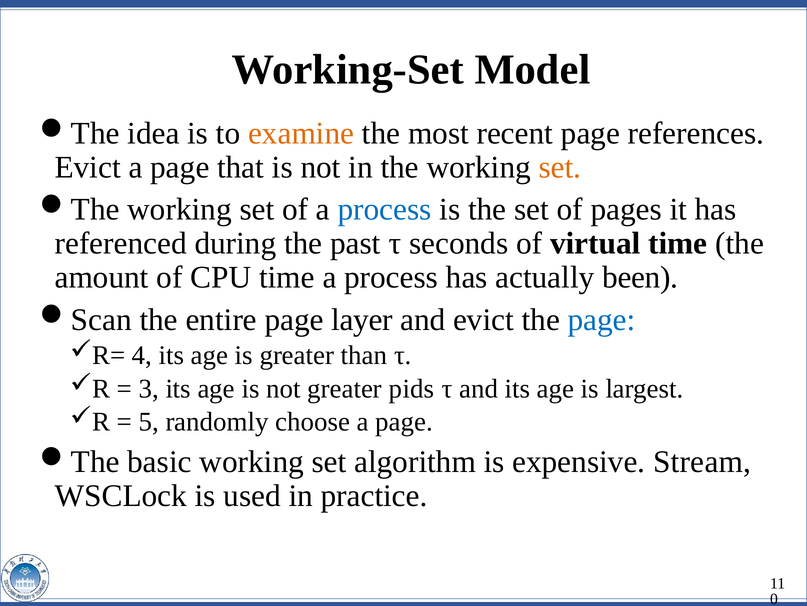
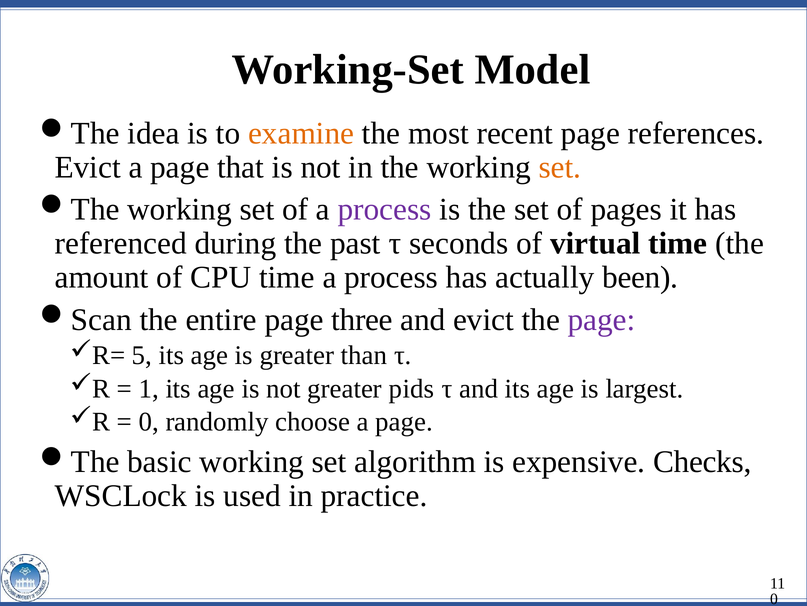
process colour: blue -> purple (385, 209)
layer: layer -> three (362, 319)
page colour: blue -> purple (602, 319)
4: 4 -> 5 (142, 355)
3: 3 -> 1 (149, 388)
5: 5 -> 0 (149, 421)
Stream: Stream -> Checks (702, 461)
